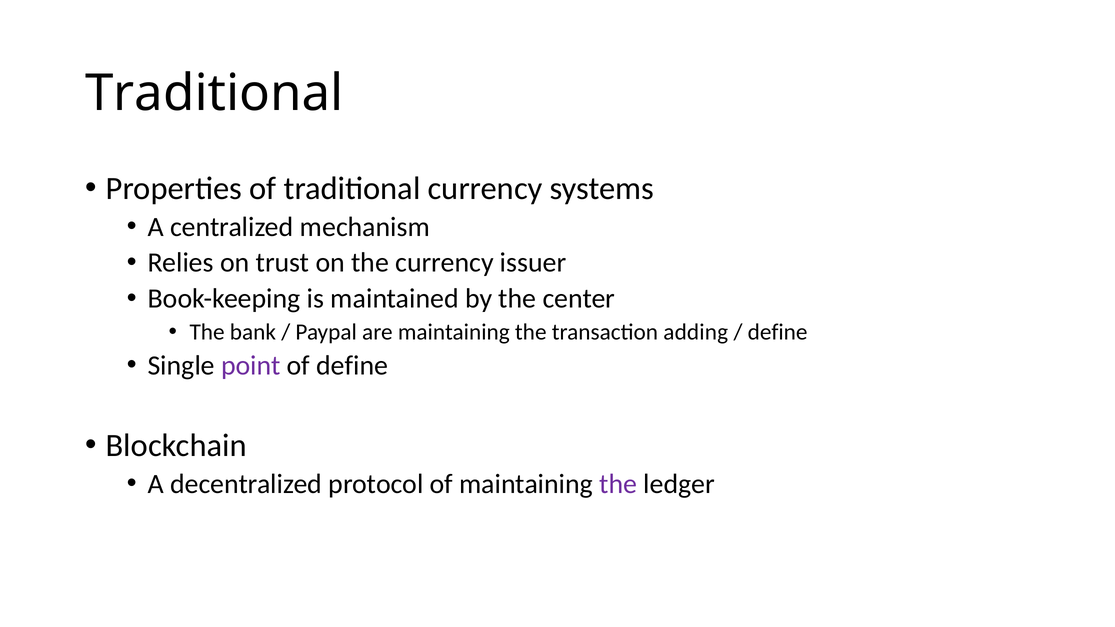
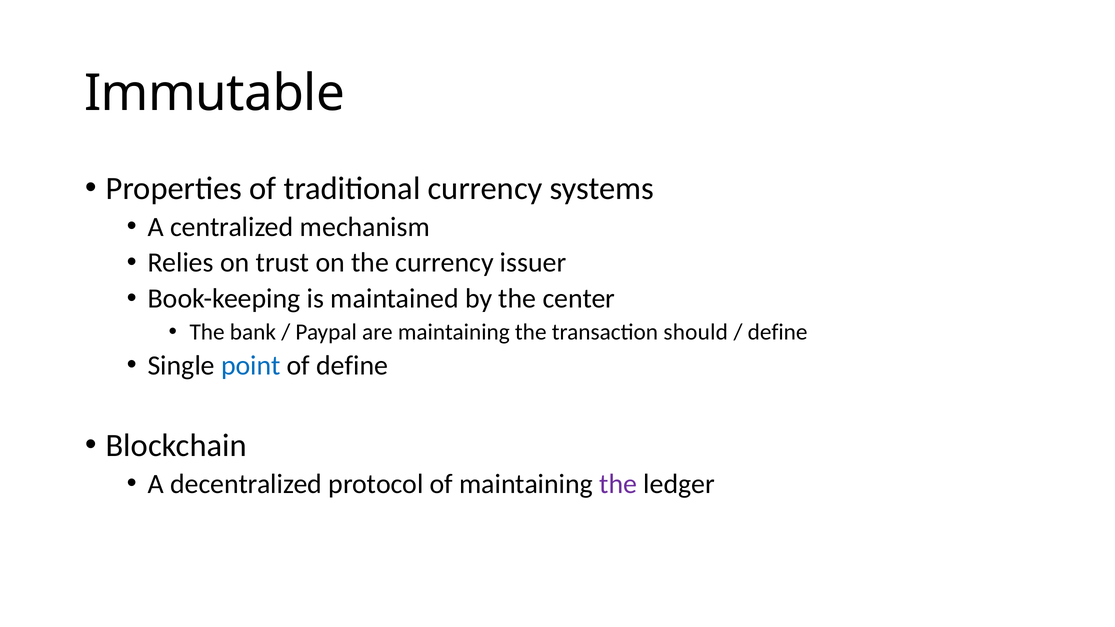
Traditional: Traditional -> Immutable (215, 94)
adding: adding -> should (696, 332)
point colour: purple -> blue (251, 365)
